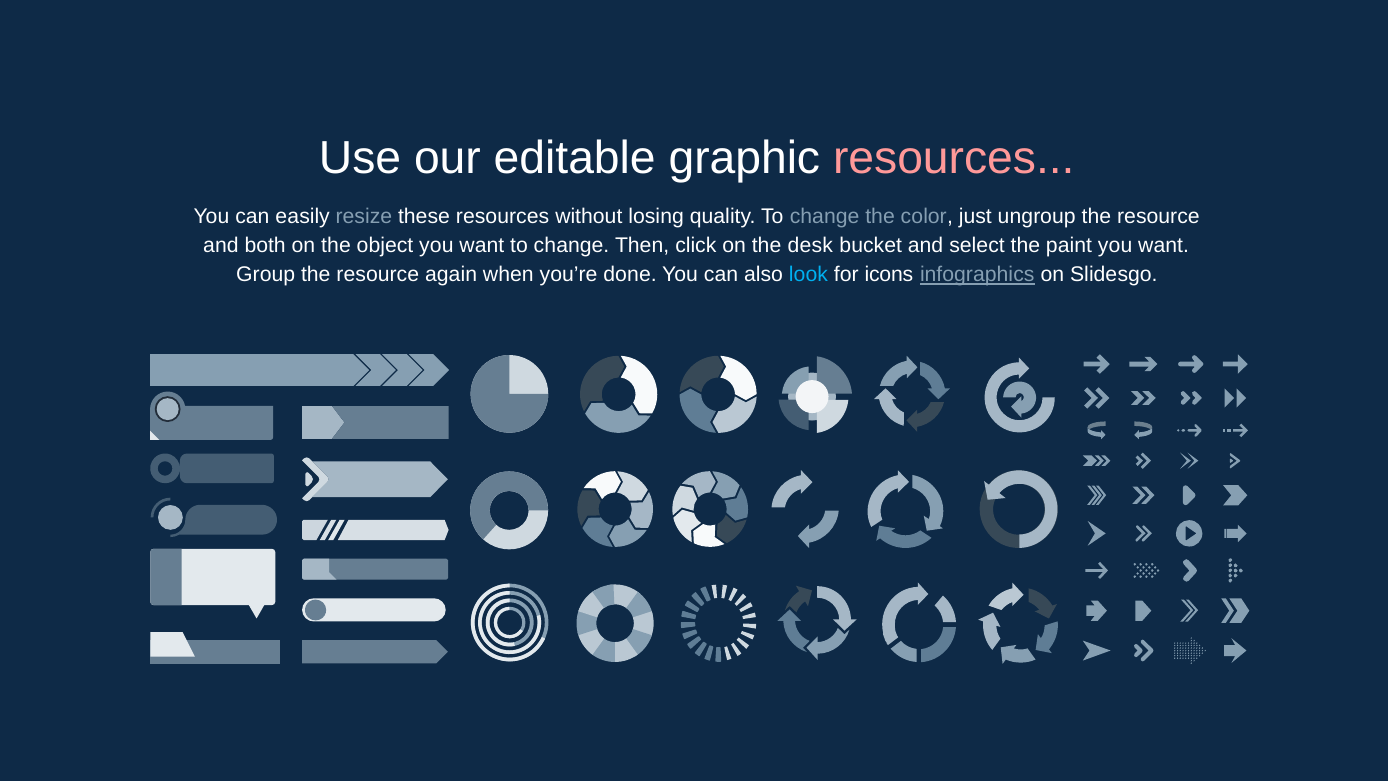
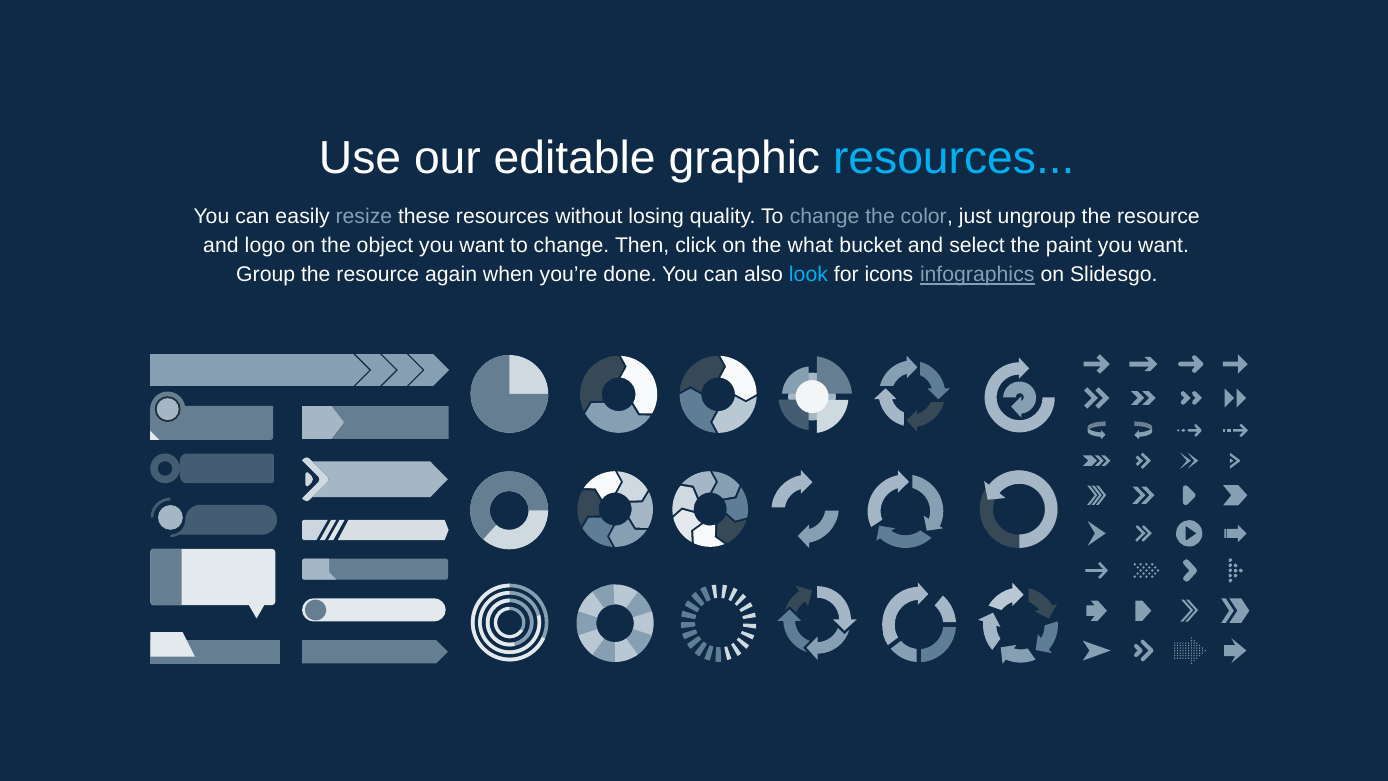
resources colour: pink -> light blue (954, 159)
both: both -> logo (265, 245)
desk: desk -> what (810, 245)
